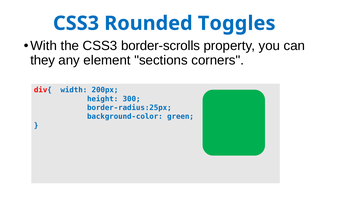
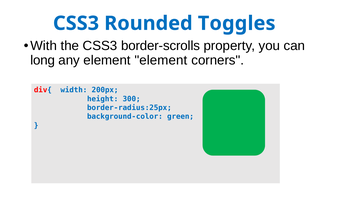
they: they -> long (43, 60)
element sections: sections -> element (161, 60)
